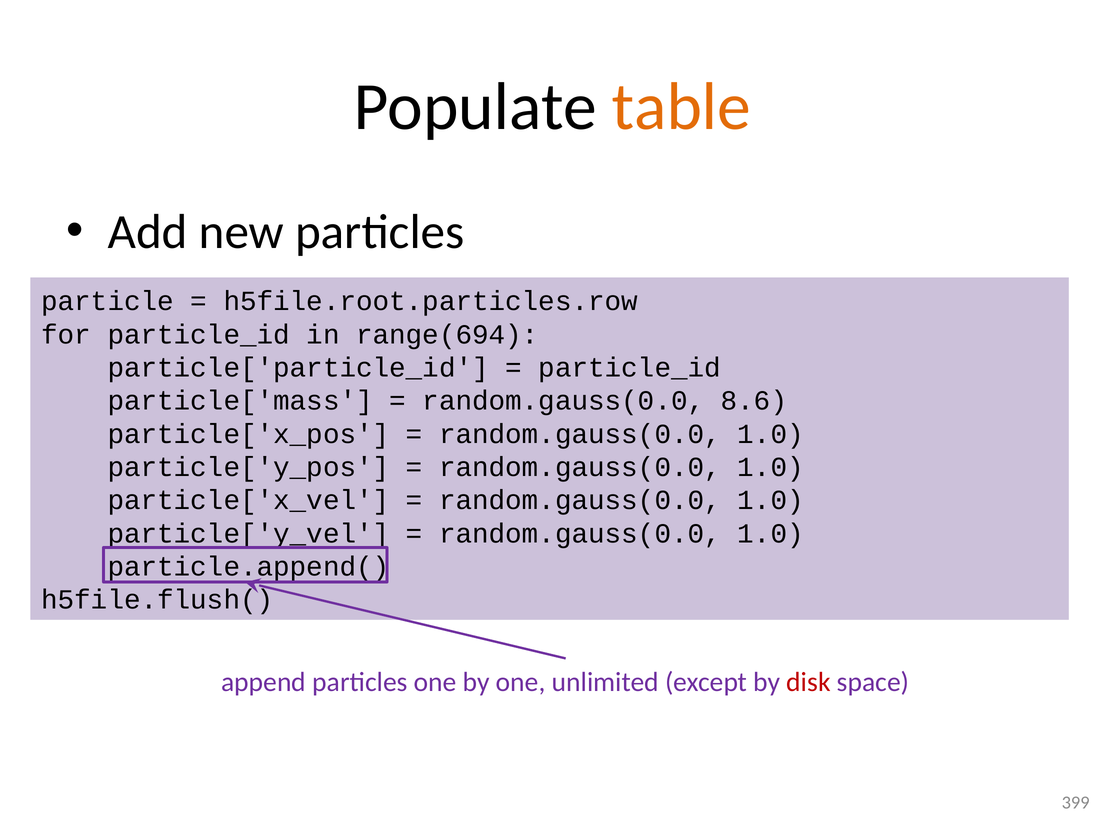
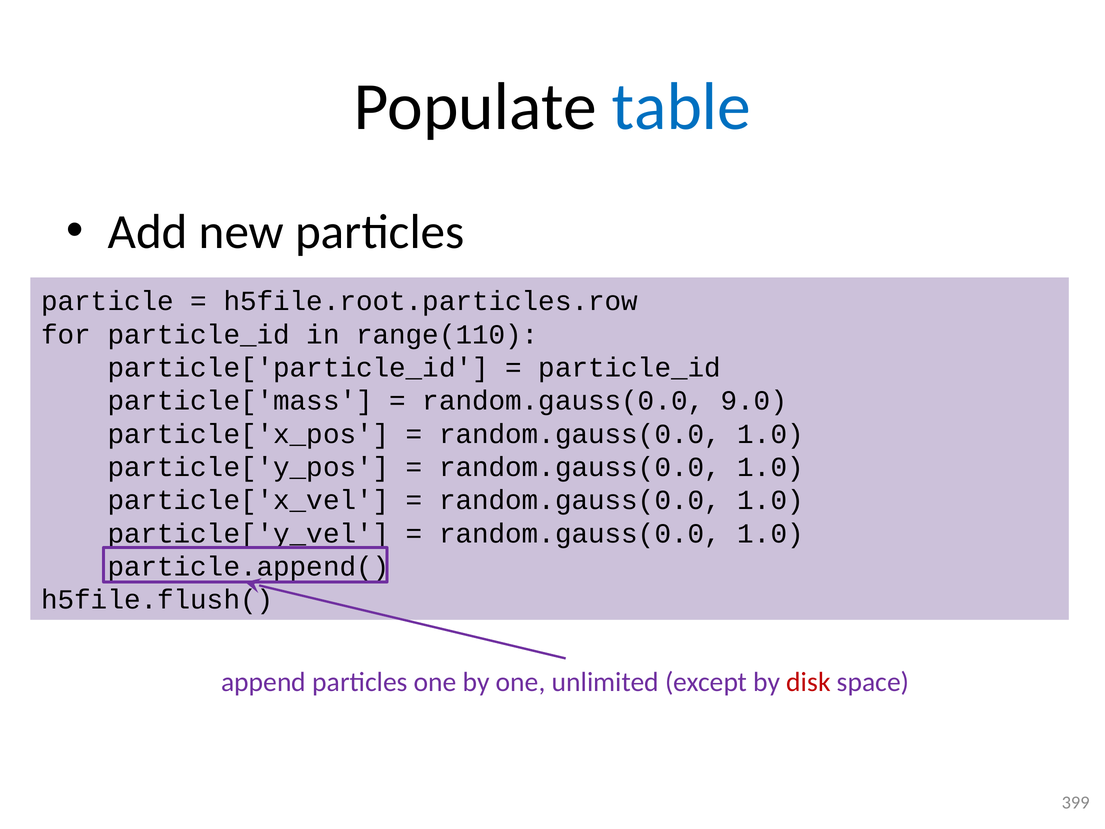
table colour: orange -> blue (681, 107)
range(694: range(694 -> range(110 (447, 334)
8.6: 8.6 -> 9.0 (754, 401)
